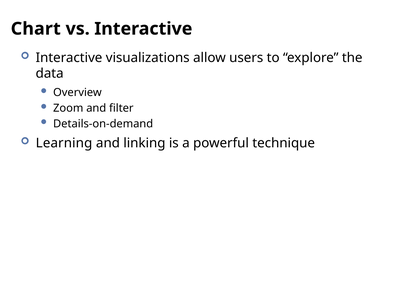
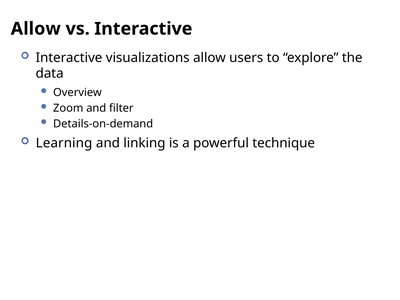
Chart: Chart -> Allow (36, 29)
